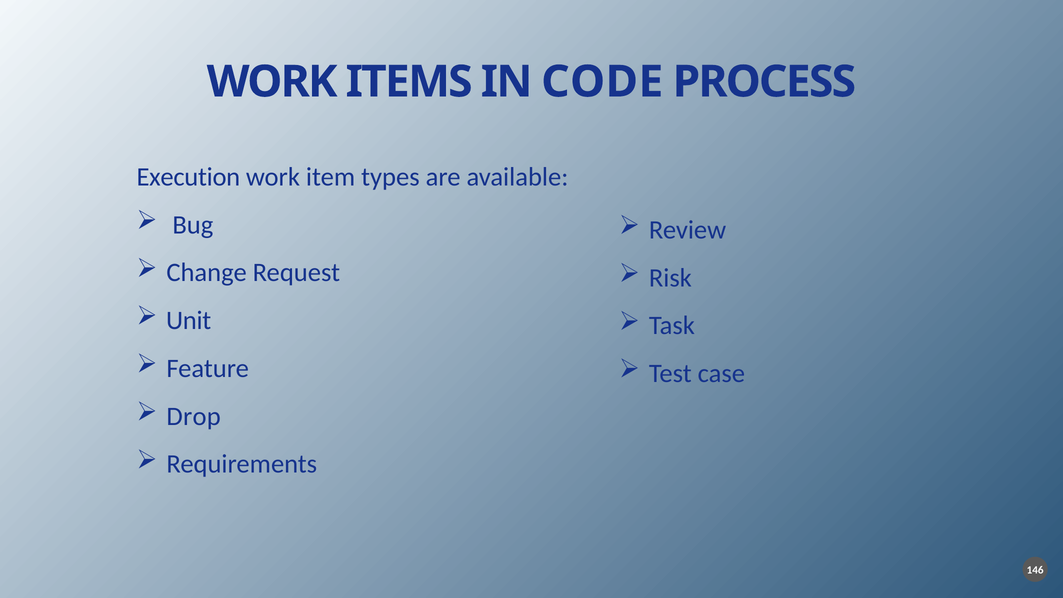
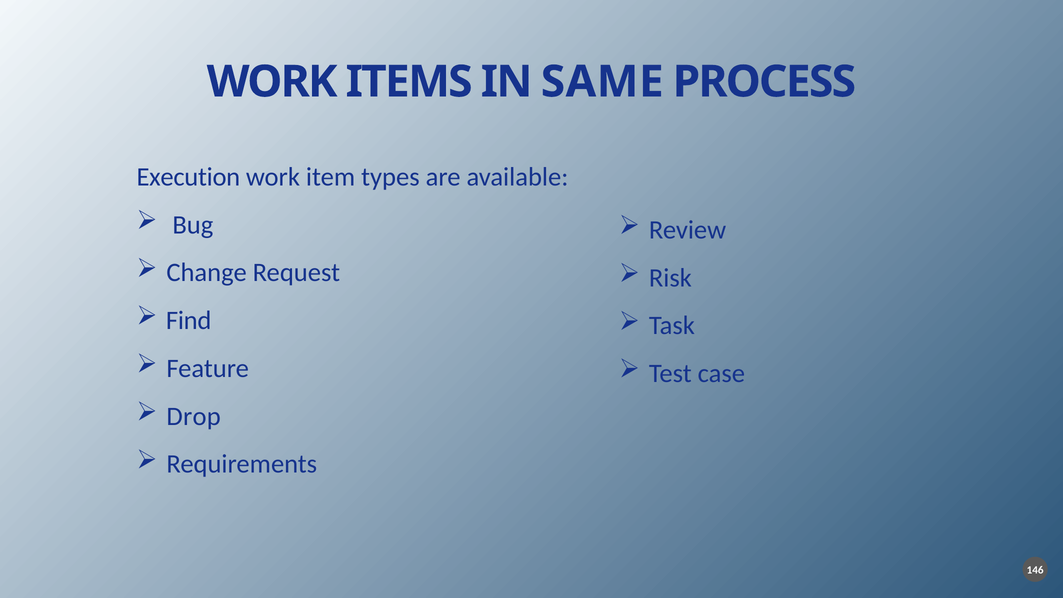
CODE: CODE -> SAME (602, 82)
Unit: Unit -> Find (189, 321)
